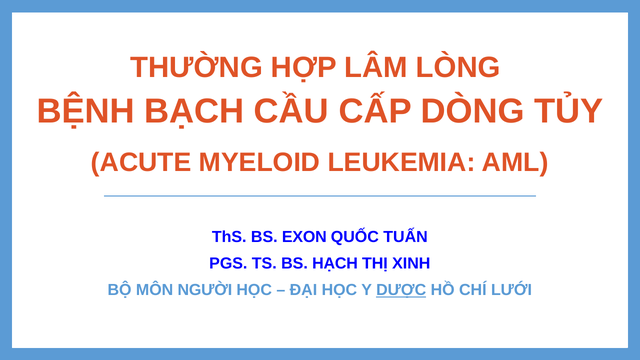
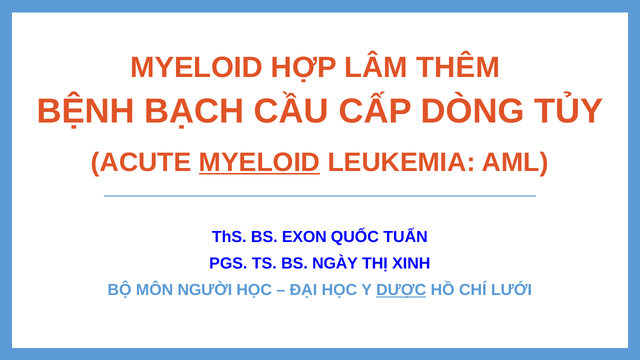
THƯỜNG: THƯỜNG -> MYELOID (197, 68)
LÒNG: LÒNG -> THÊM (458, 68)
MYELOID underline: none -> present (260, 162)
HẠCH: HẠCH -> NGÀY (335, 263)
